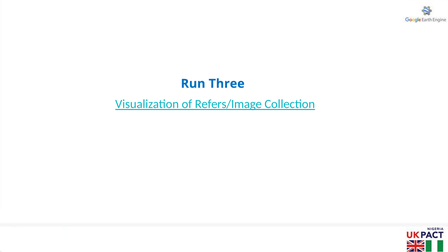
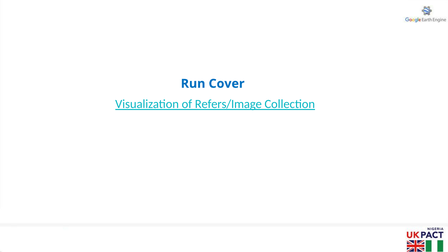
Three: Three -> Cover (227, 84)
